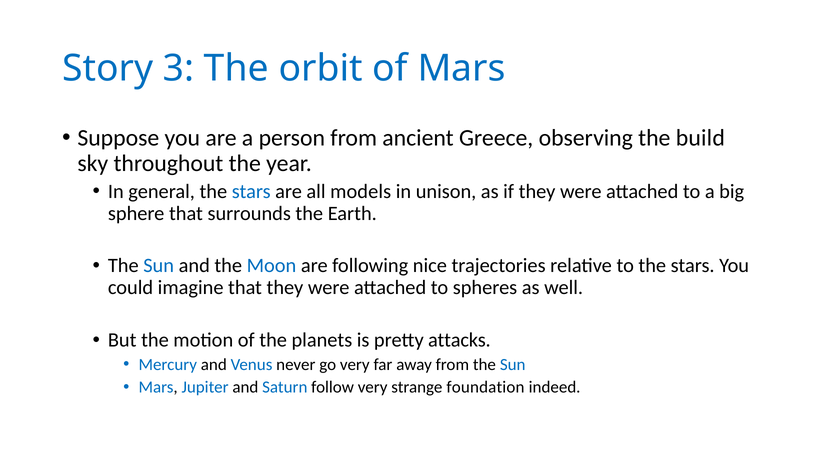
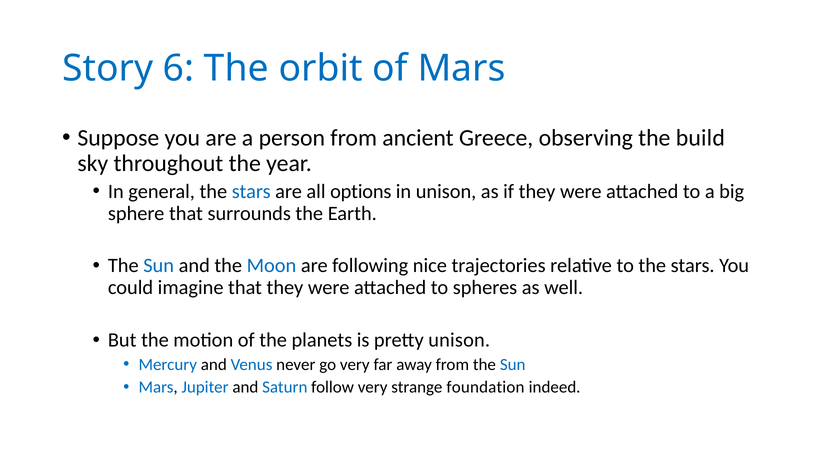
3: 3 -> 6 (179, 68)
models: models -> options (361, 192)
pretty attacks: attacks -> unison (459, 340)
